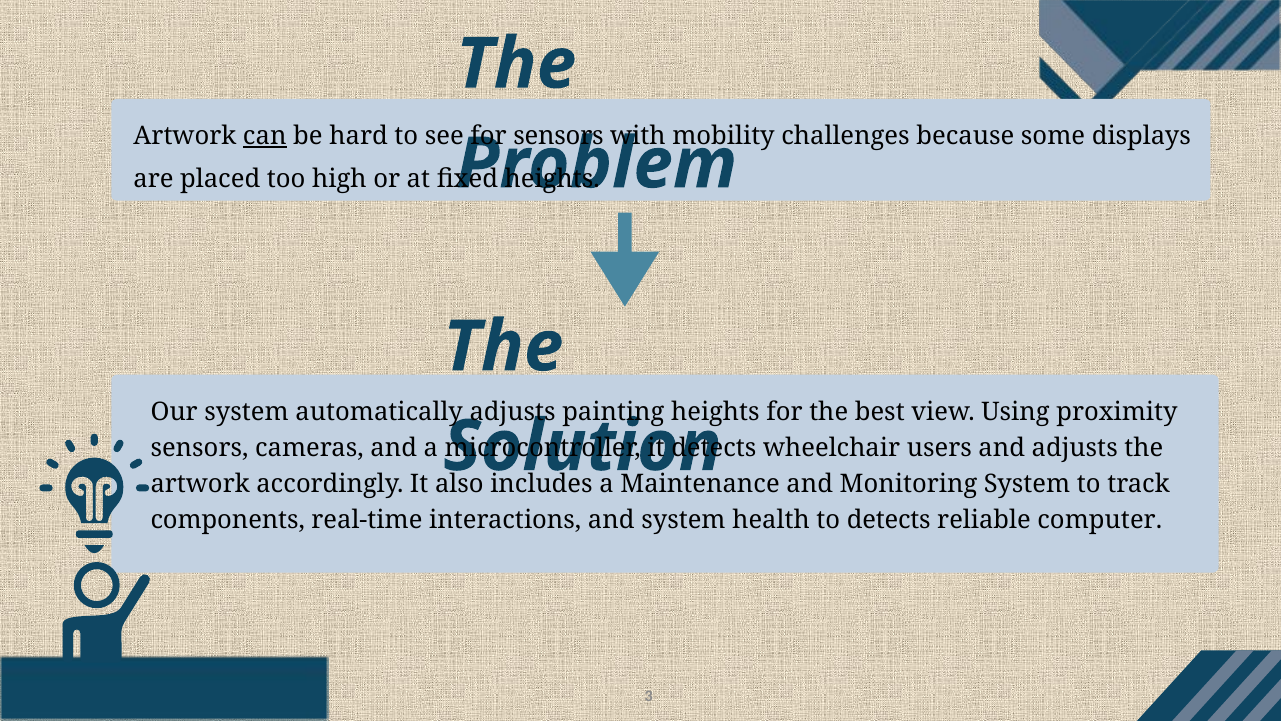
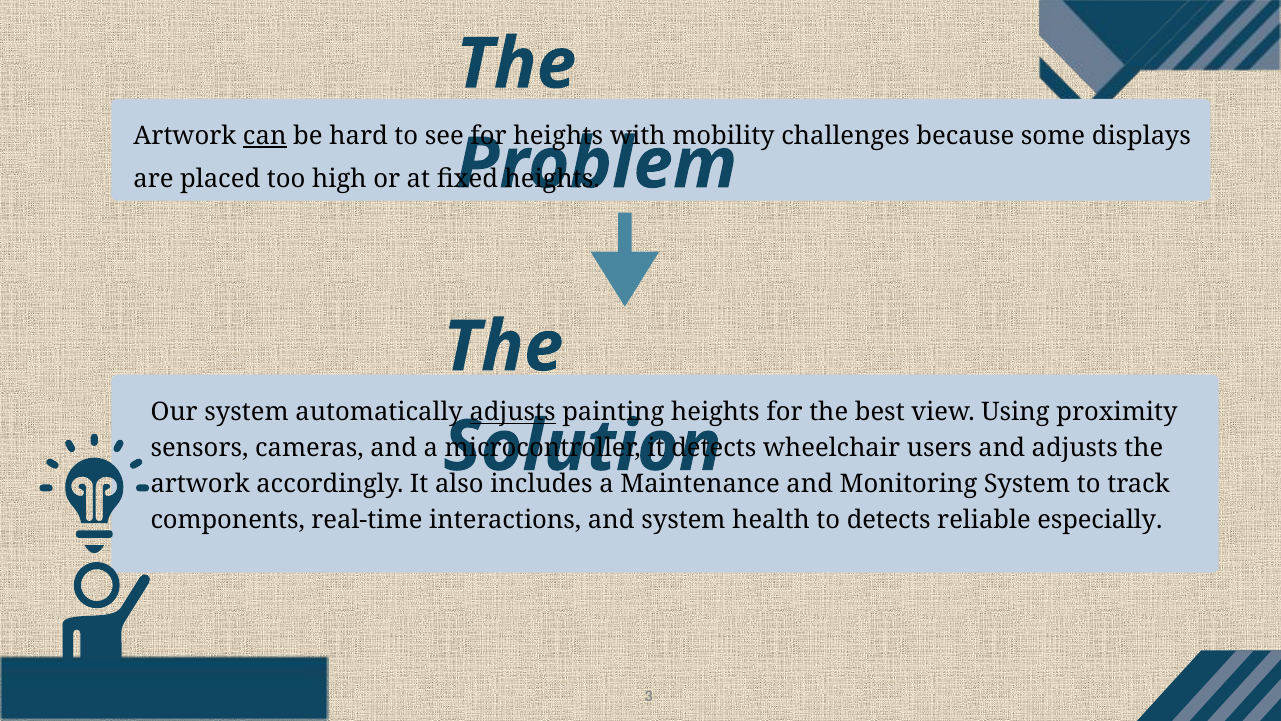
for sensors: sensors -> heights (558, 136)
adjusts underline: none -> present (513, 412)
computer: computer -> especially (1100, 520)
